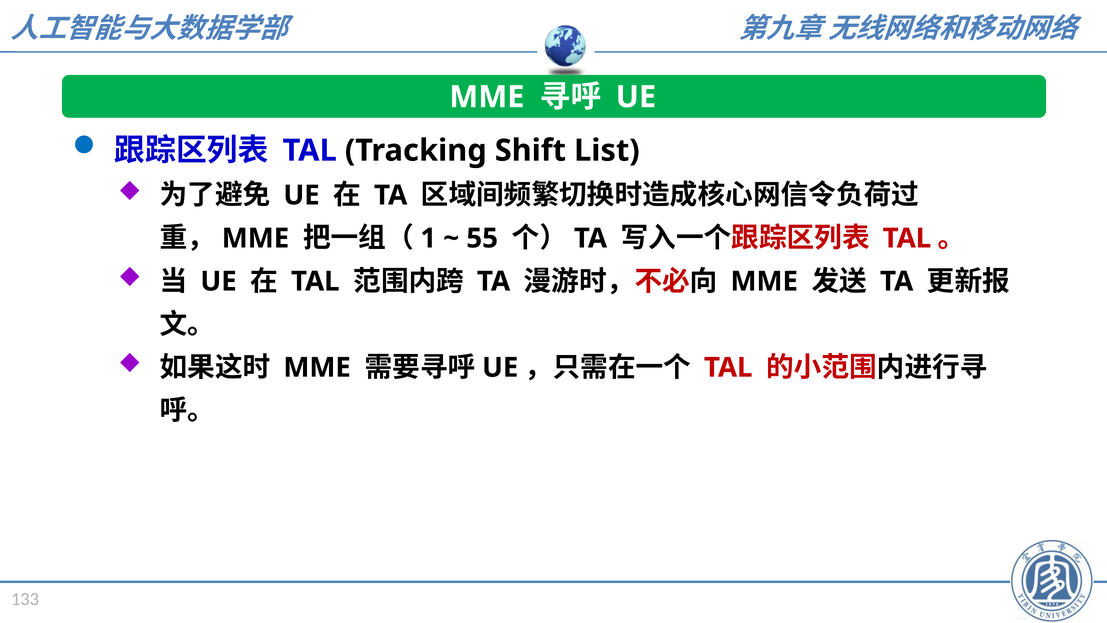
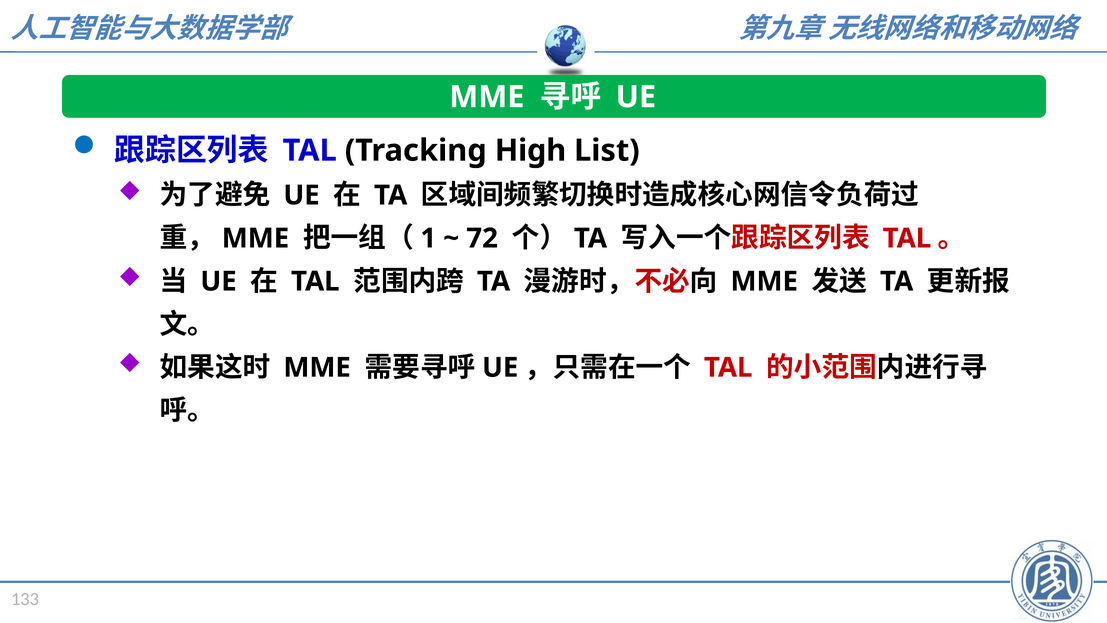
Shift: Shift -> High (530, 150)
55: 55 -> 72 (482, 238)
